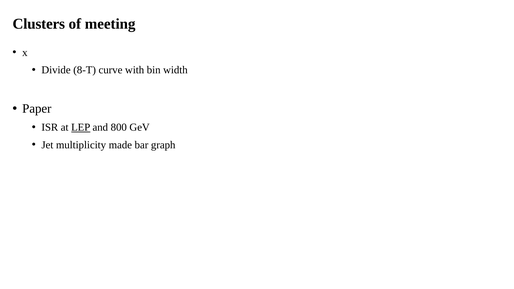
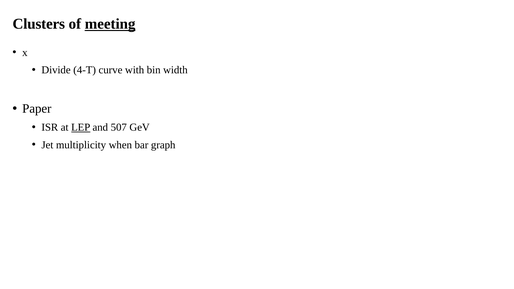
meeting underline: none -> present (110, 24)
8-T: 8-T -> 4-T (85, 70)
800: 800 -> 507 (119, 127)
made: made -> when (120, 145)
